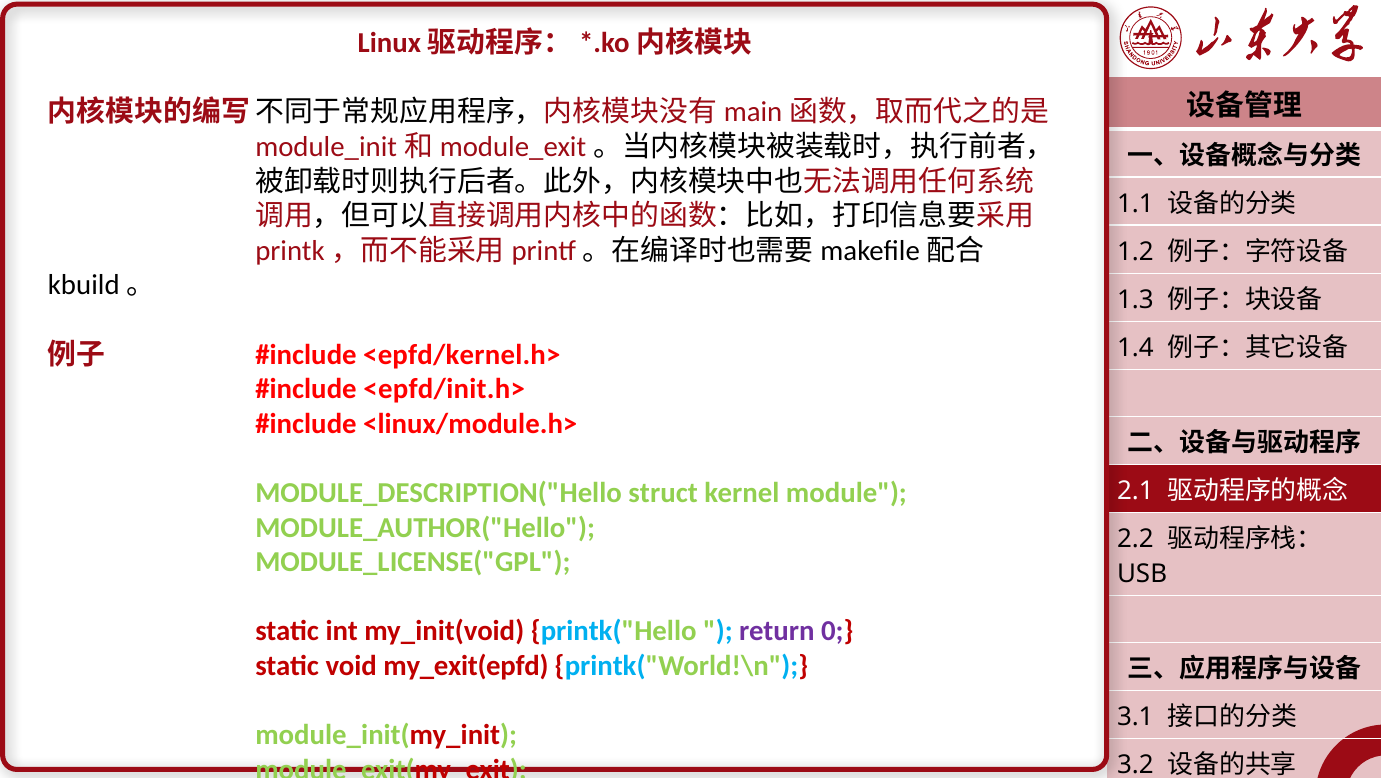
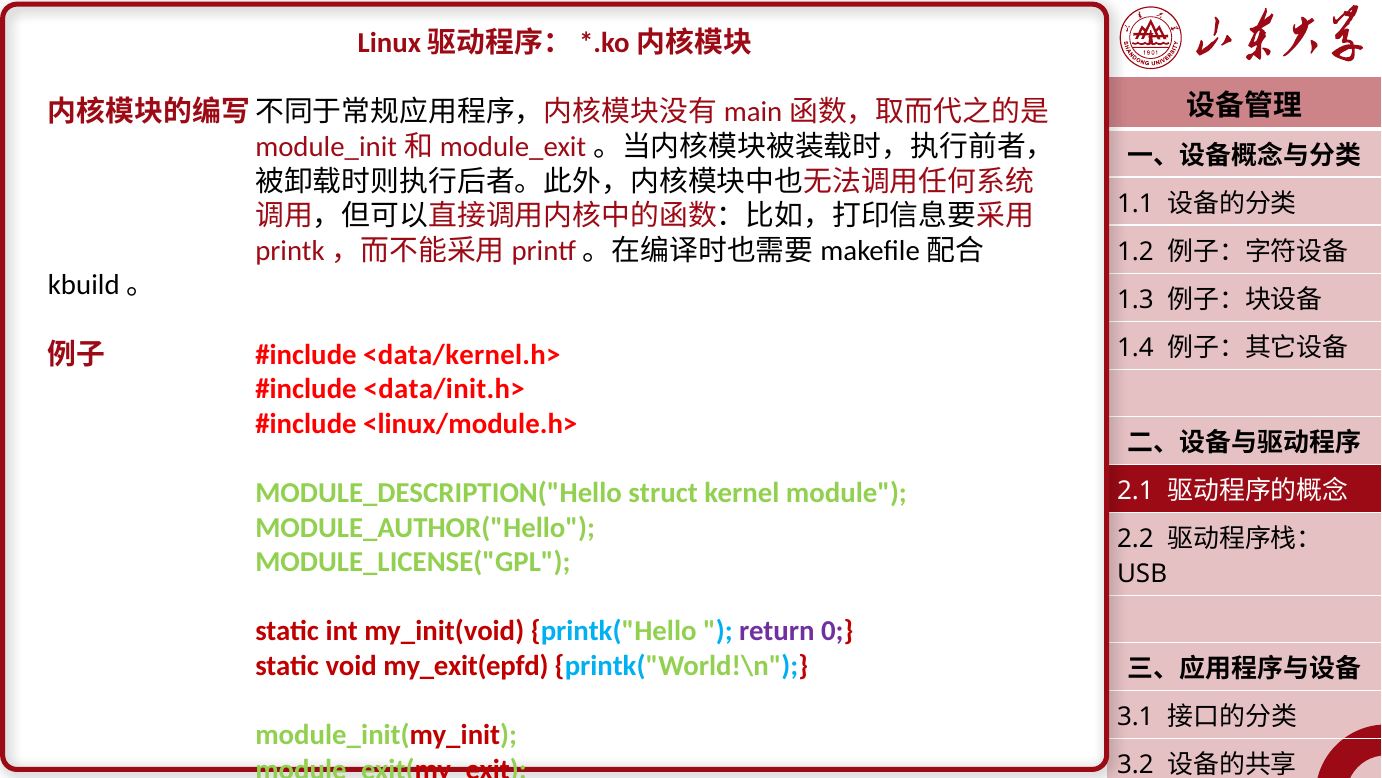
<epfd/kernel.h>: <epfd/kernel.h> -> <data/kernel.h> (462, 354)
<epfd/init.h>: <epfd/init.h> -> <data/init.h> (444, 389)
